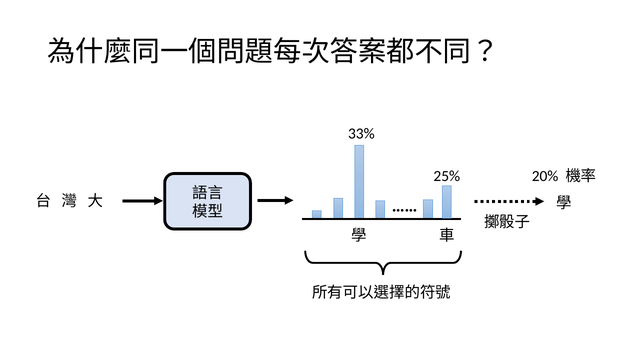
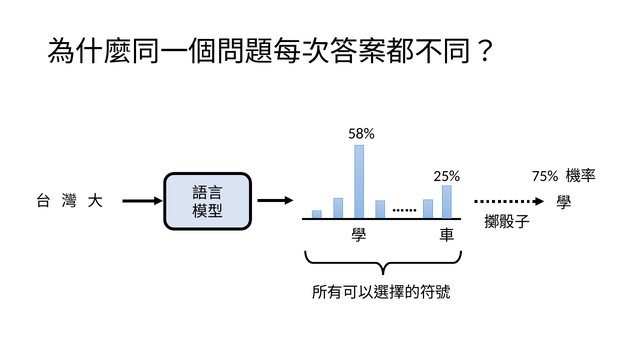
33%: 33% -> 58% (361, 134)
20%: 20% -> 75% (545, 176)
